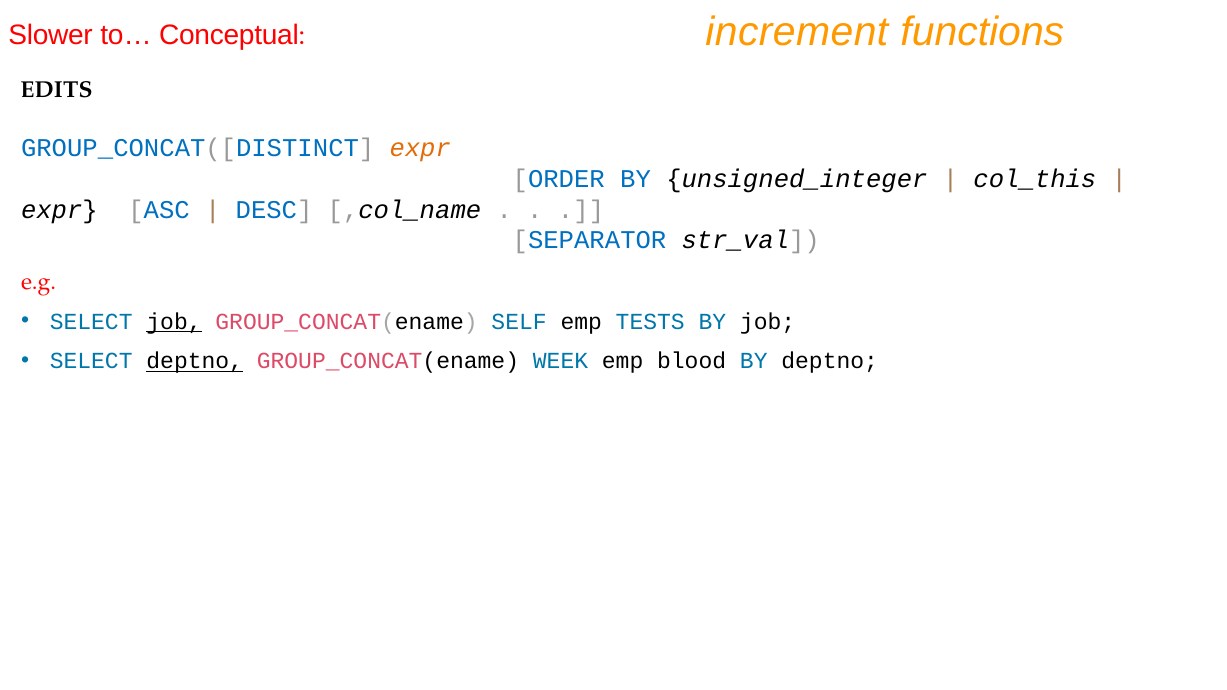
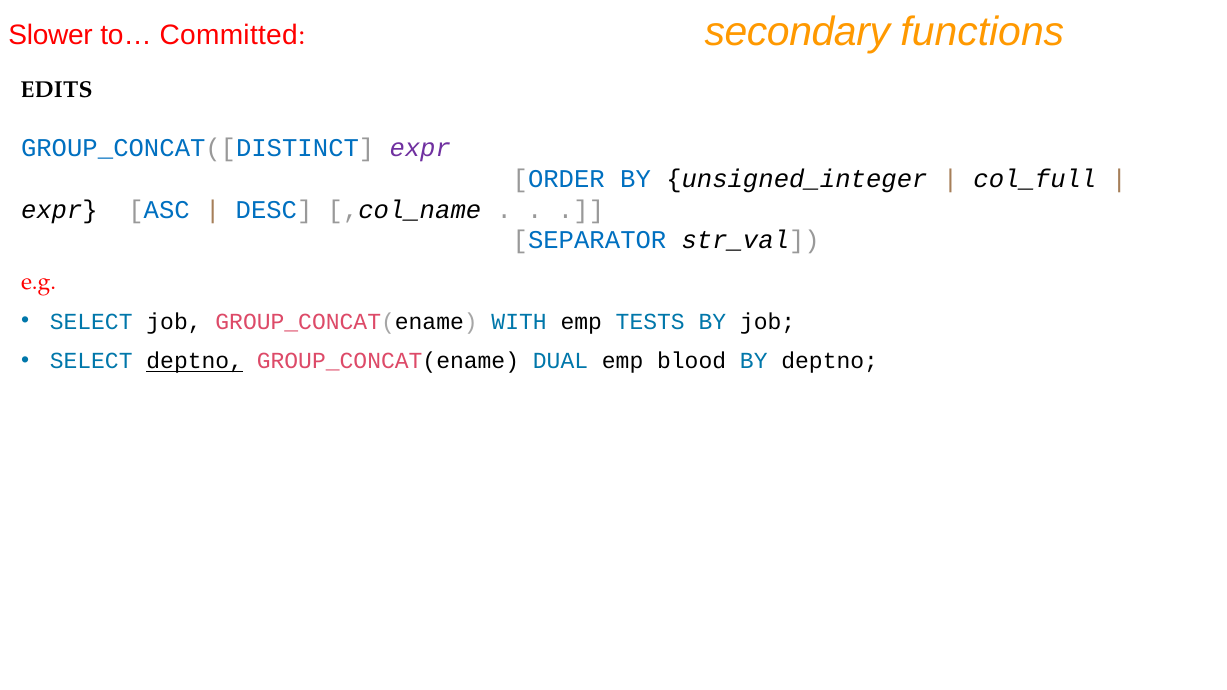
increment: increment -> secondary (797, 32)
Conceptual: Conceptual -> Committed (229, 35)
expr colour: orange -> purple (420, 148)
col_this: col_this -> col_full (1035, 179)
job underline: present -> none (174, 322)
SELF: SELF -> WITH (519, 322)
WEEK: WEEK -> DUAL (561, 361)
